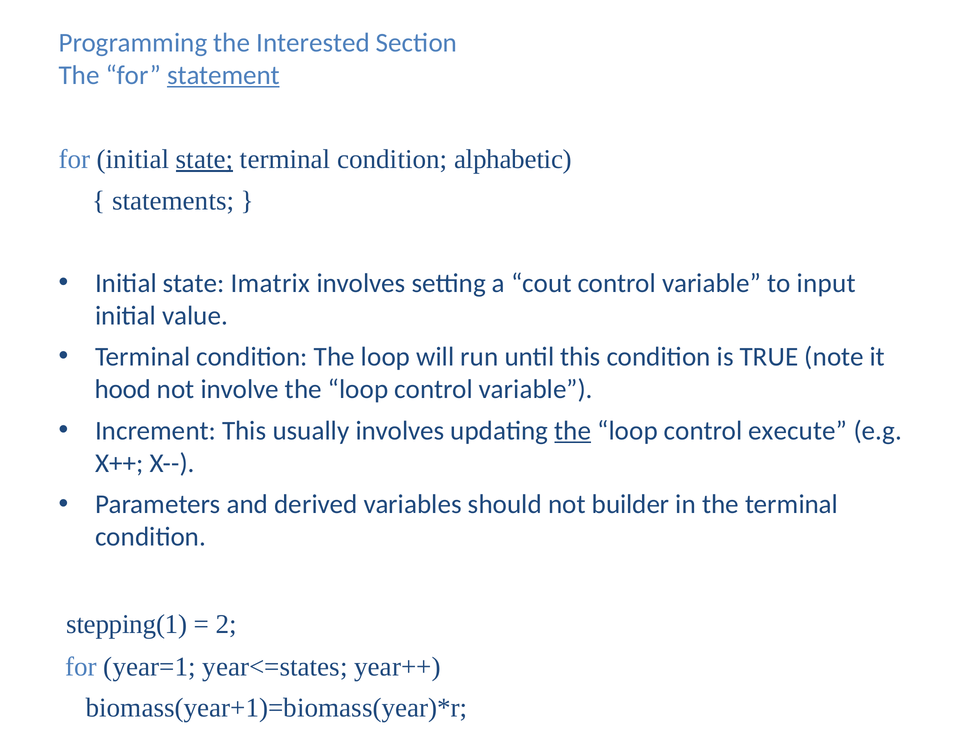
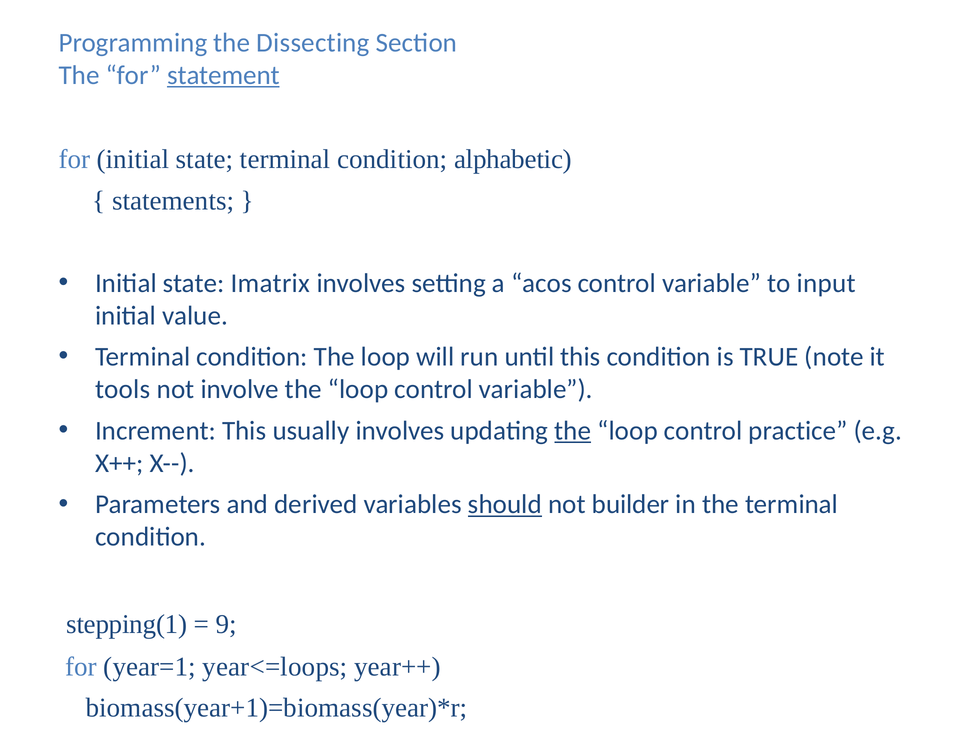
Interested: Interested -> Dissecting (313, 43)
state underline: present -> none (205, 159)
cout: cout -> acos (541, 283)
hood: hood -> tools (123, 389)
execute: execute -> practice (798, 431)
should underline: none -> present (505, 504)
2: 2 -> 9 (226, 625)
year<=states: year<=states -> year<=loops (275, 667)
